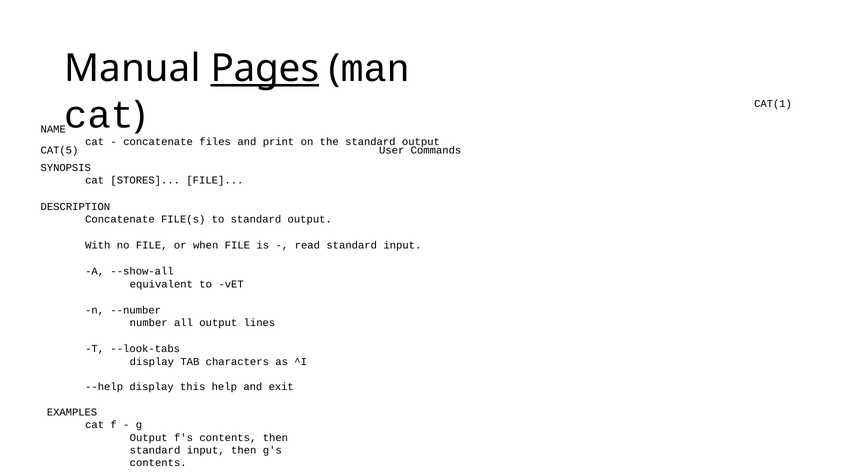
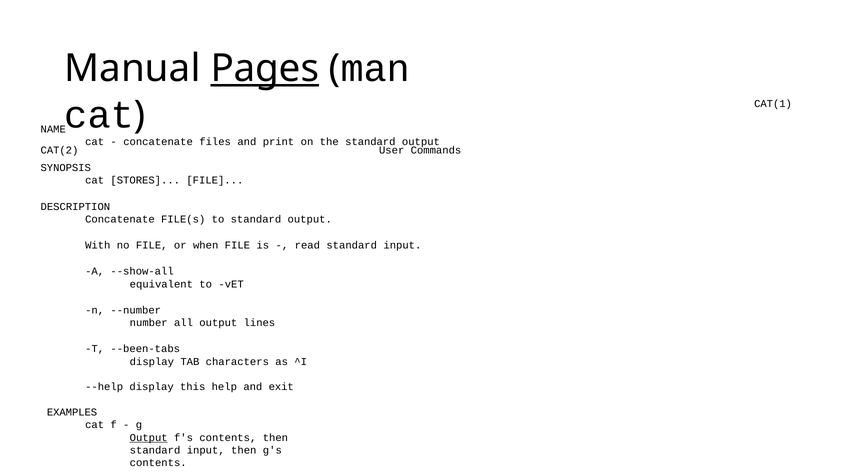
CAT(5: CAT(5 -> CAT(2 (59, 150)
--look-tabs: --look-tabs -> --been-tabs (145, 349)
Output underline: none -> present (149, 437)
